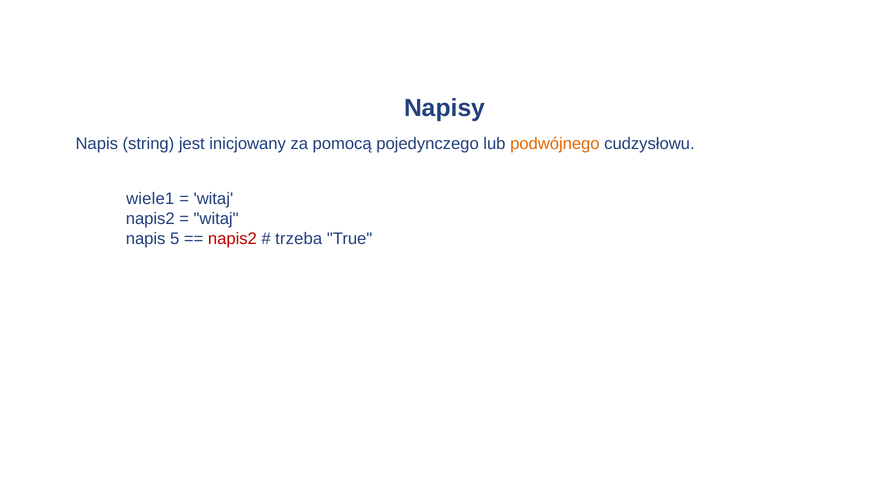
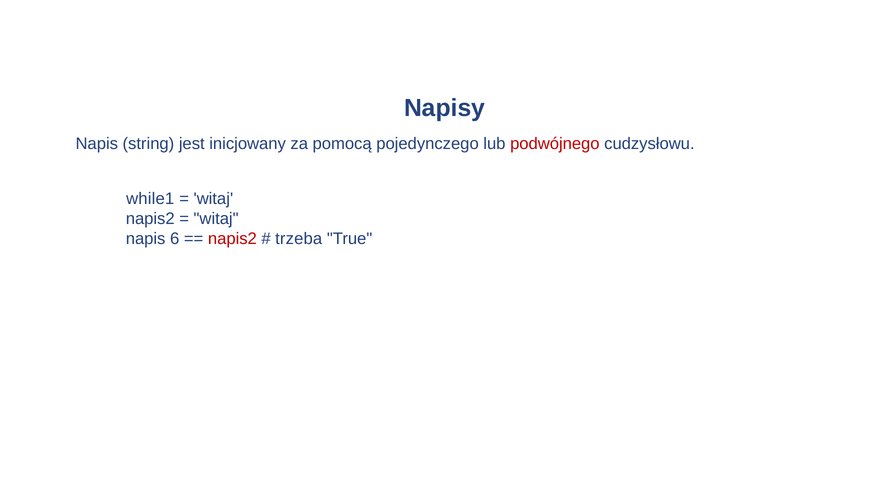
podwójnego colour: orange -> red (555, 144)
wiele1: wiele1 -> while1 (150, 198)
5: 5 -> 6 (175, 238)
